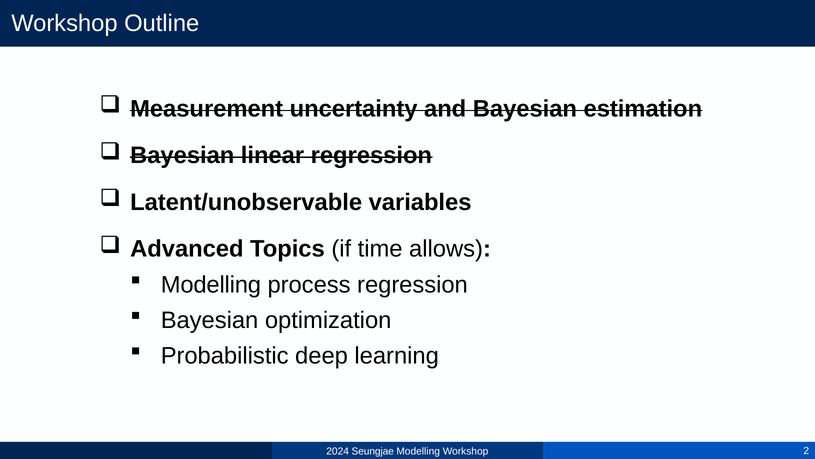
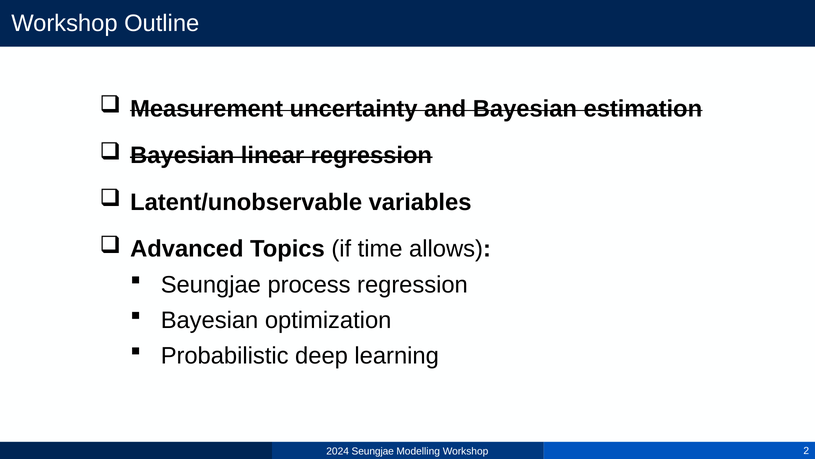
Modelling: Modelling -> Seungjae (211, 284)
